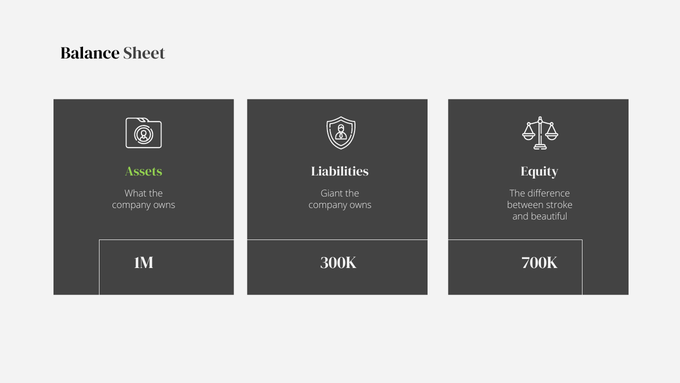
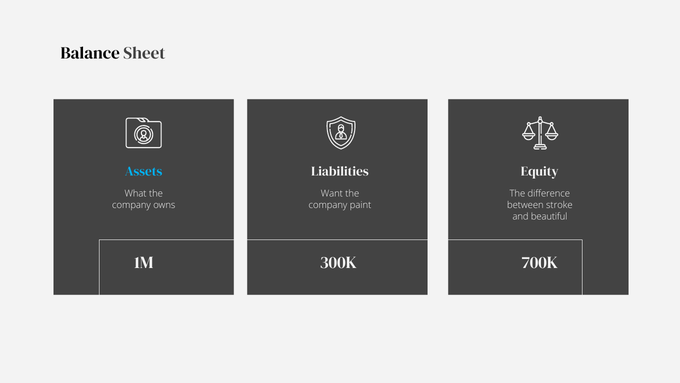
Assets colour: light green -> light blue (144, 171)
Giant: Giant -> Want (332, 194)
owns: owns -> paint (361, 205)
